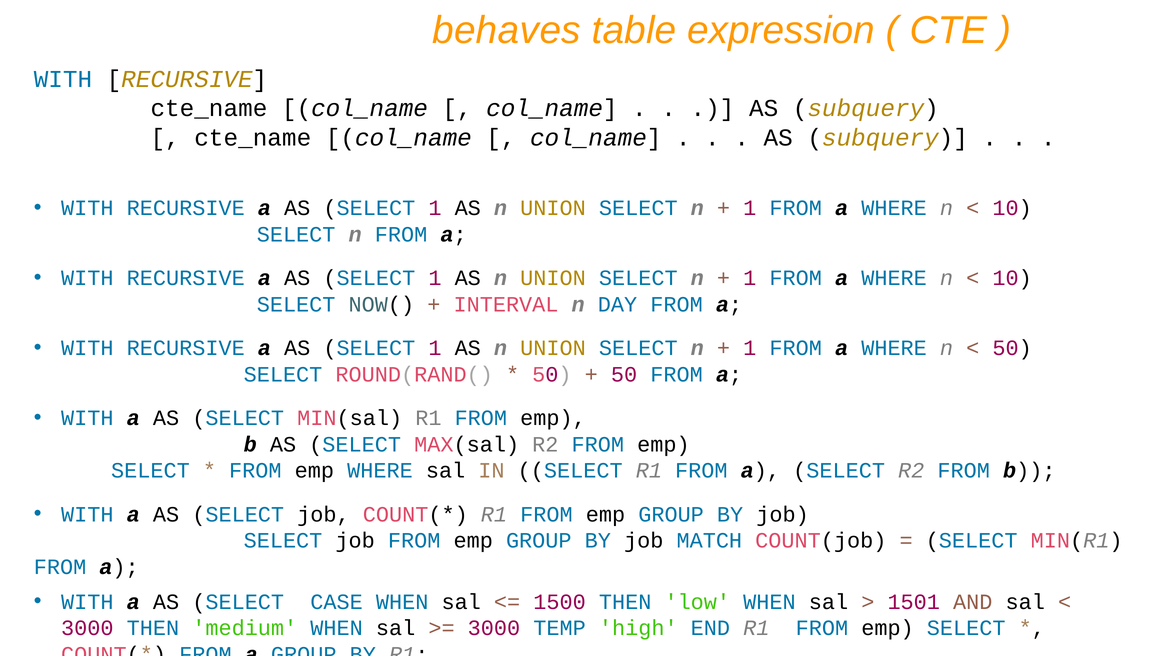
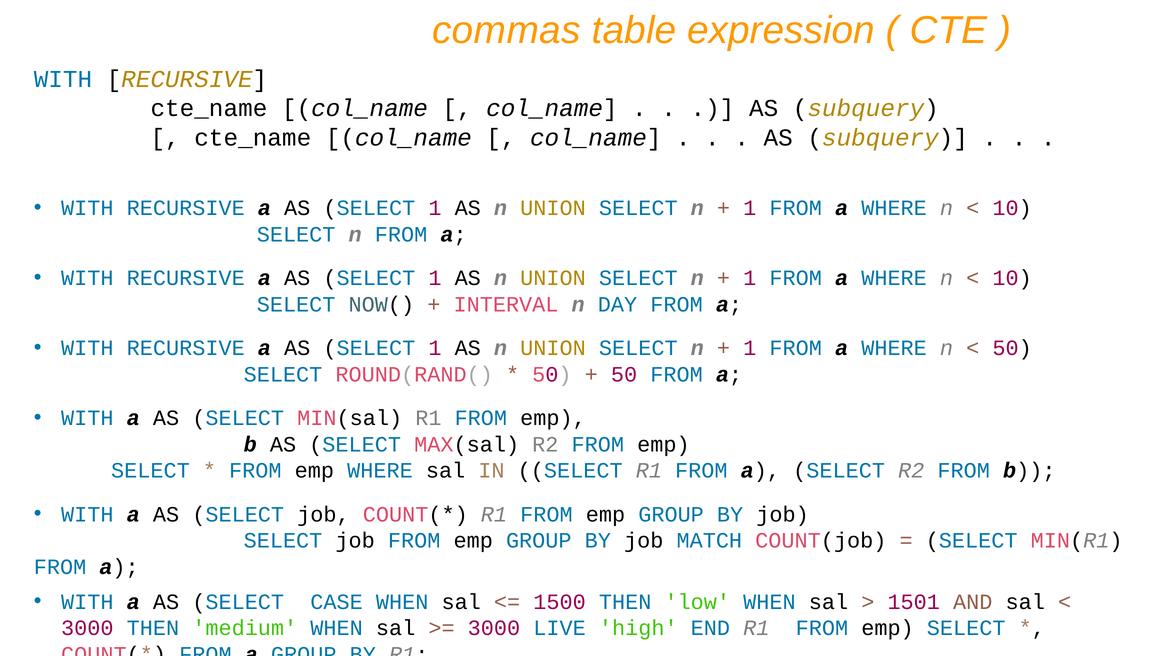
behaves: behaves -> commas (506, 30)
TEMP: TEMP -> LIVE (560, 628)
